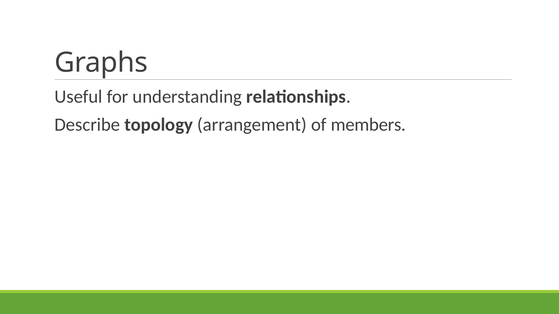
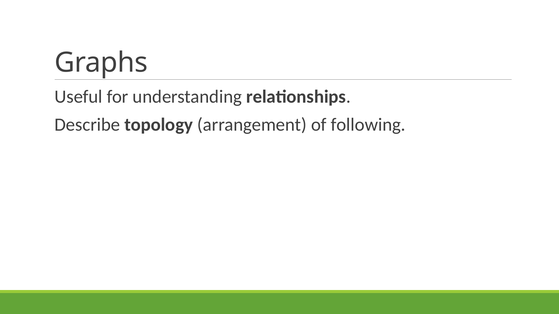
members: members -> following (368, 125)
